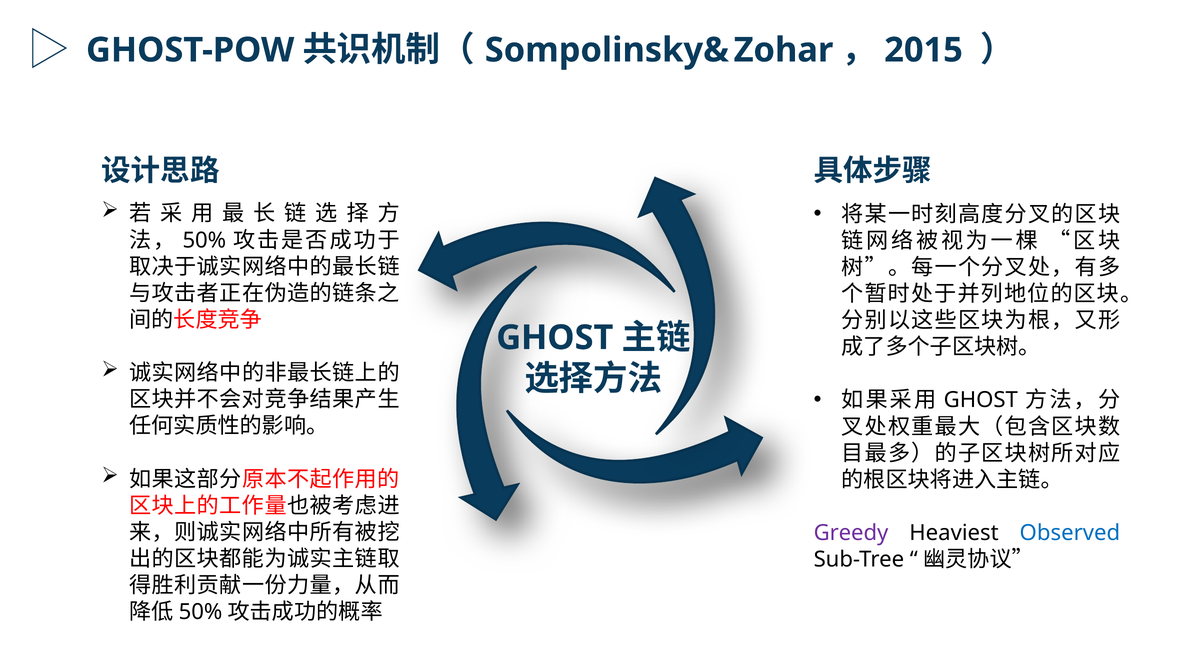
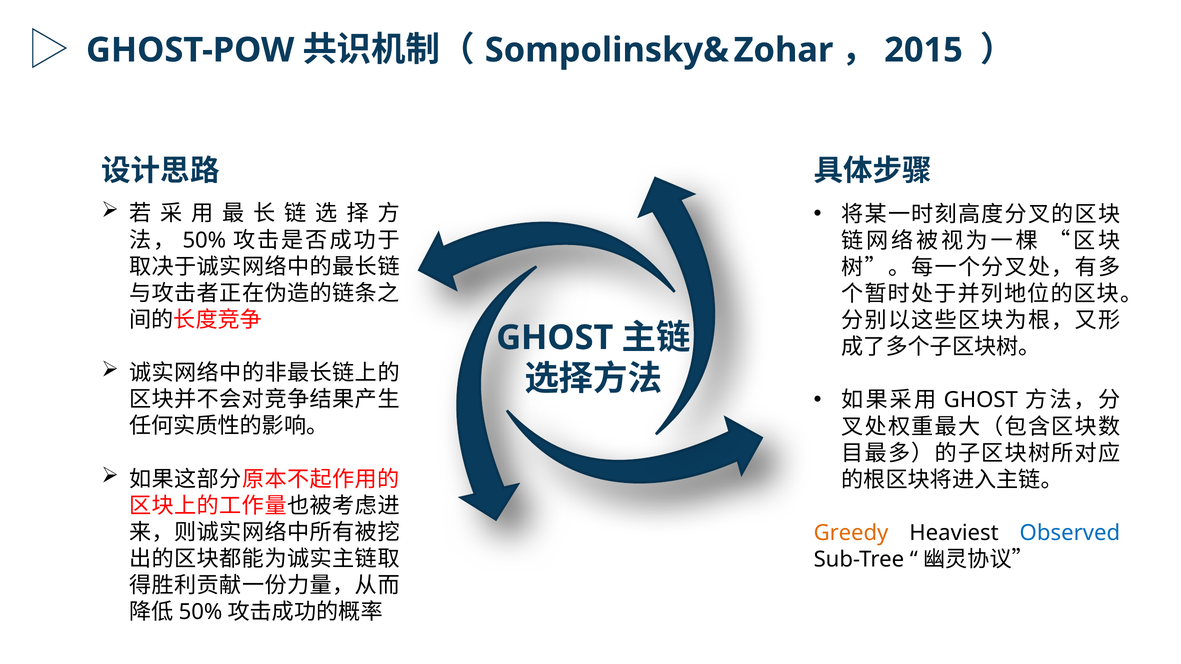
Greedy colour: purple -> orange (851, 533)
